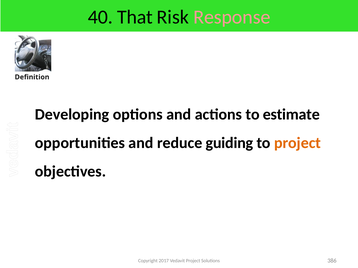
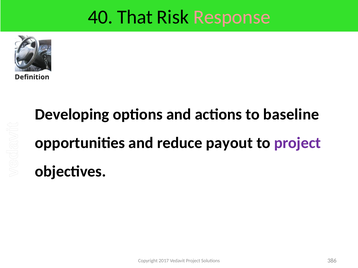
estimate: estimate -> baseline (291, 114)
guiding: guiding -> payout (229, 143)
project colour: orange -> purple (297, 143)
